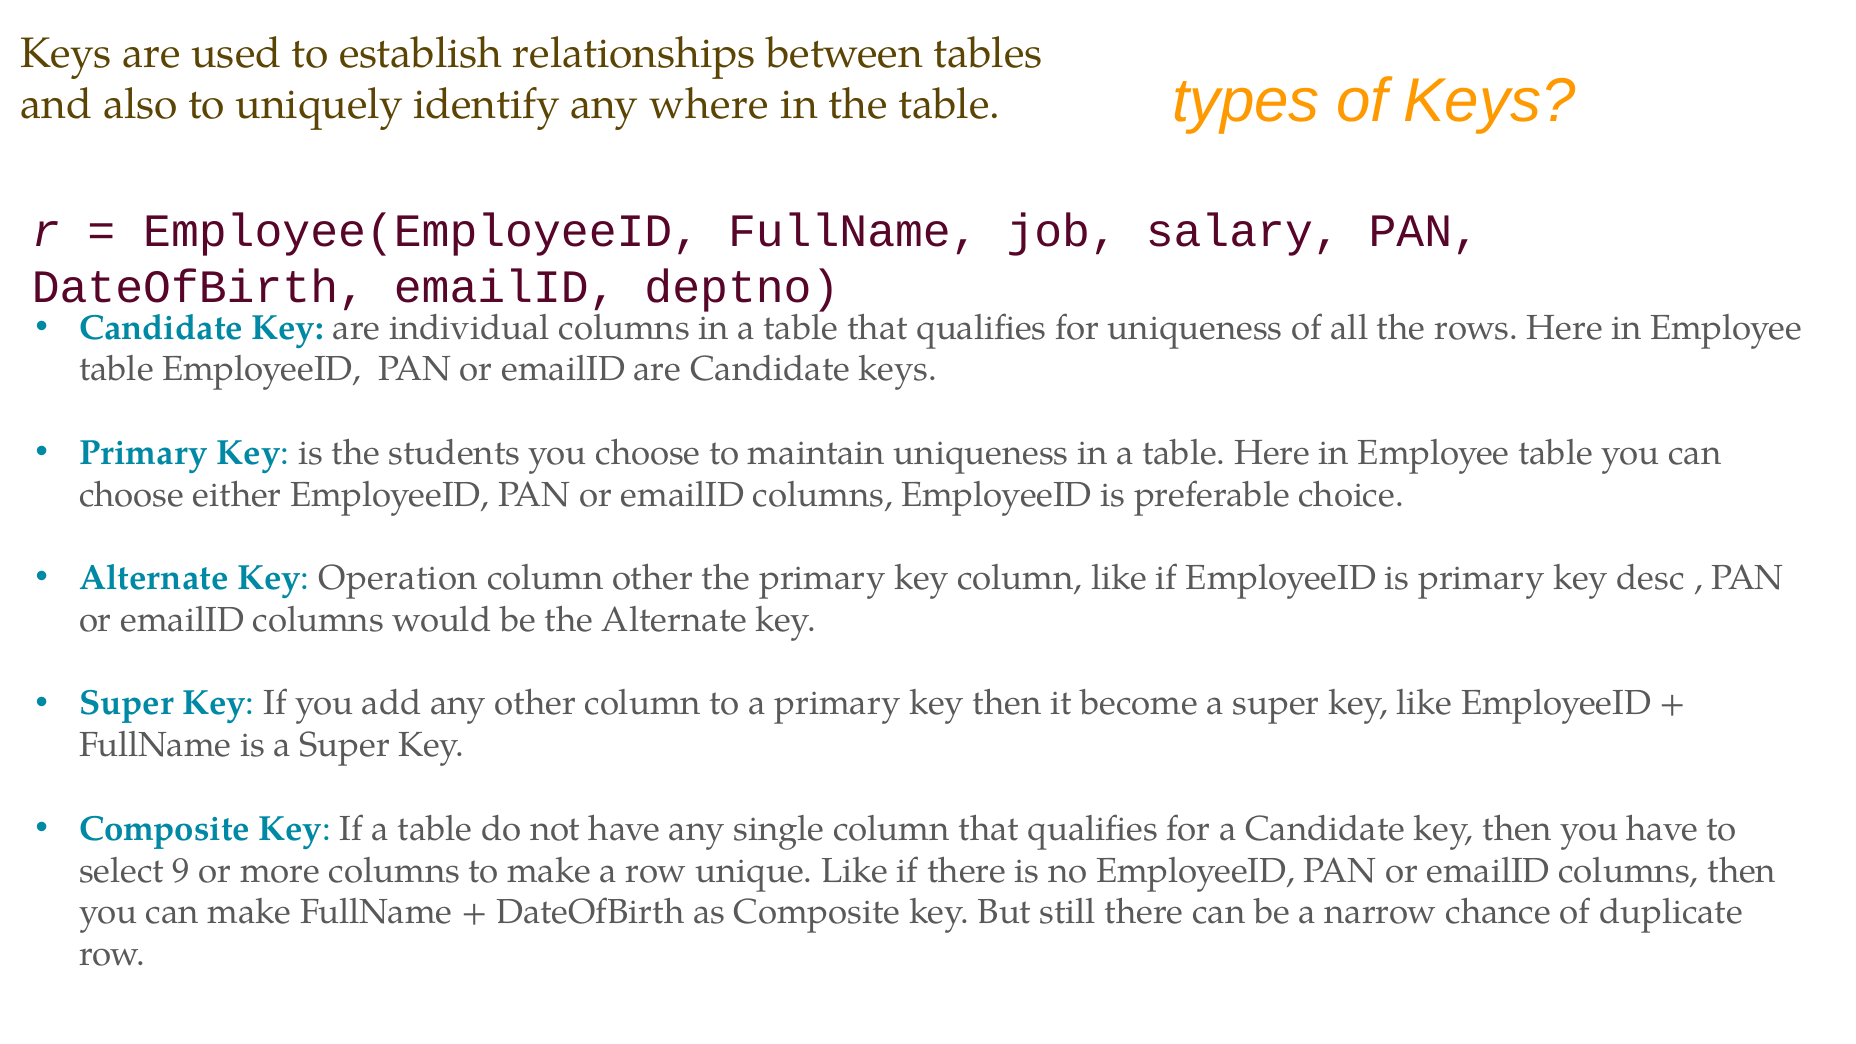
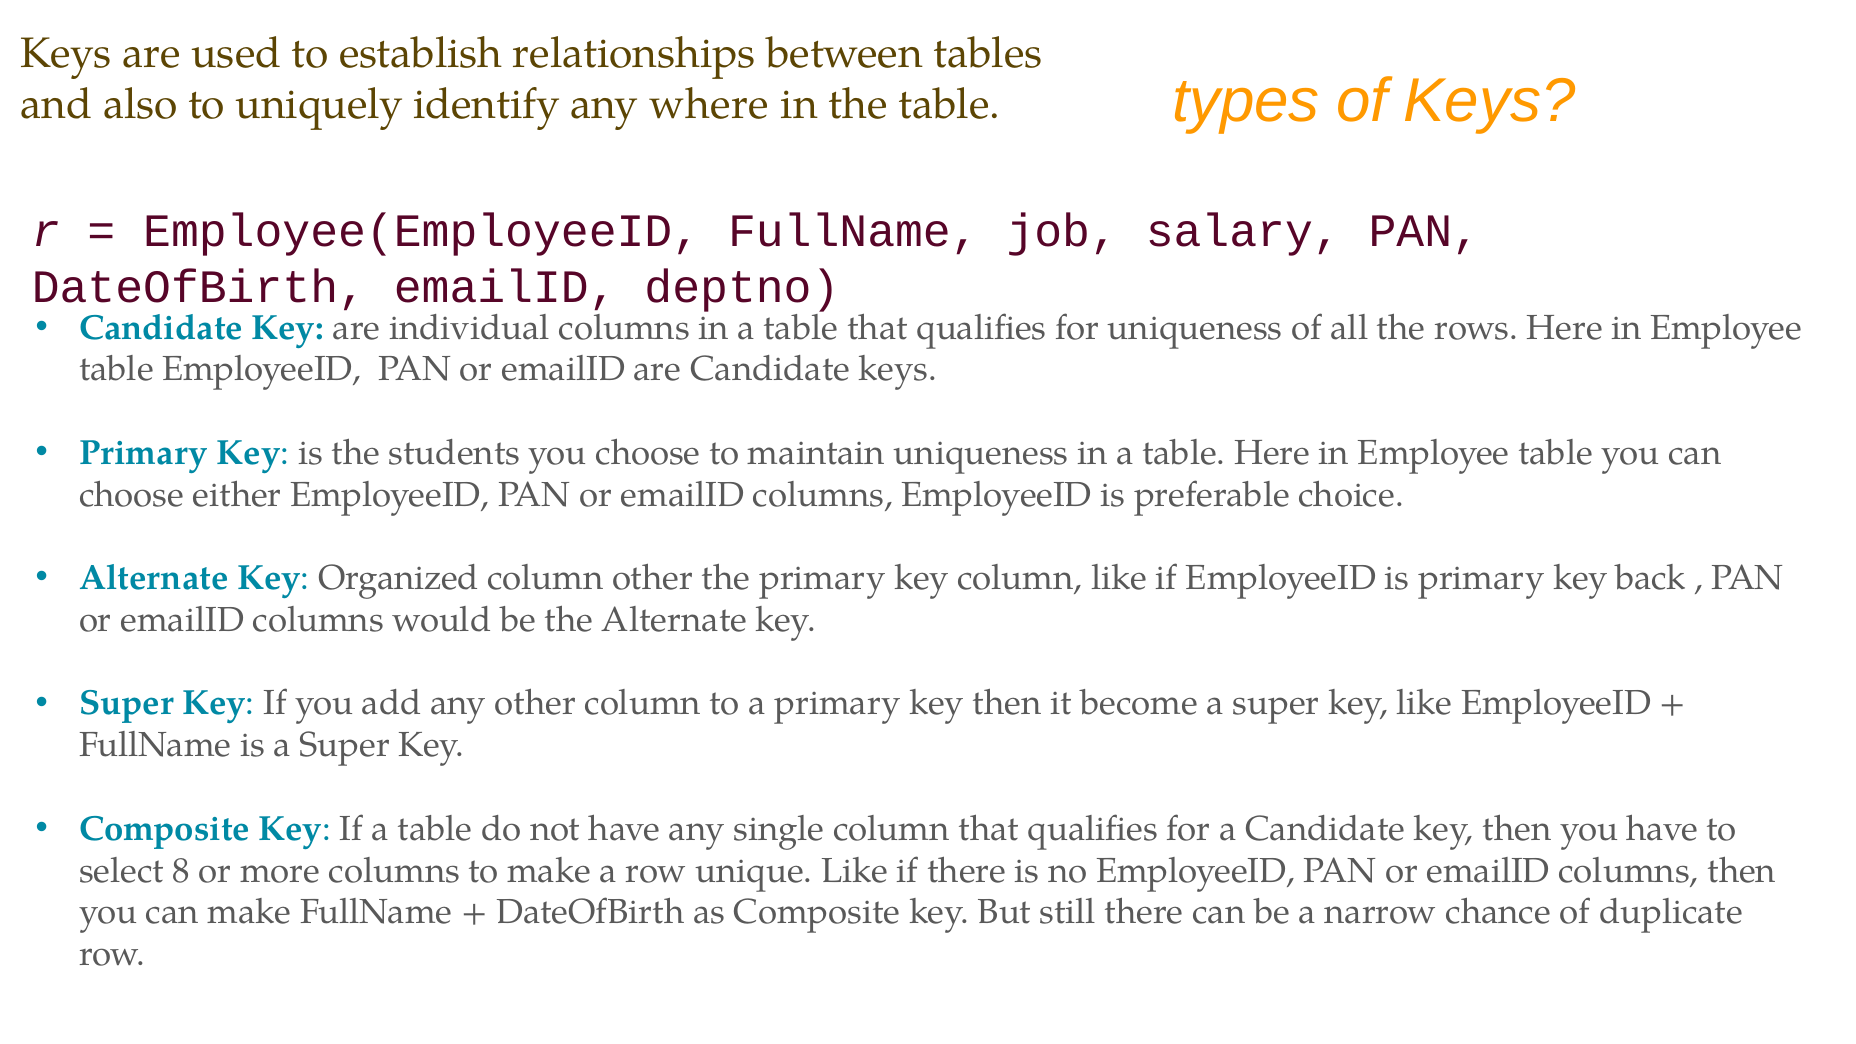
Operation: Operation -> Organized (399, 578)
desc: desc -> back (1651, 578)
9: 9 -> 8 (181, 871)
